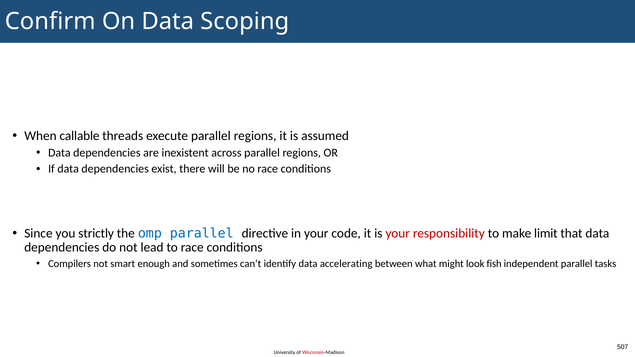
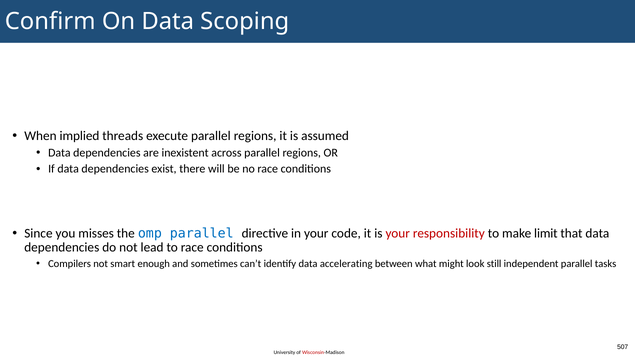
callable: callable -> implied (79, 136)
strictly: strictly -> misses (96, 233)
fish: fish -> still (494, 264)
